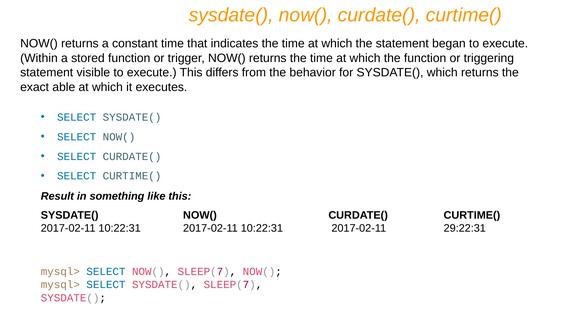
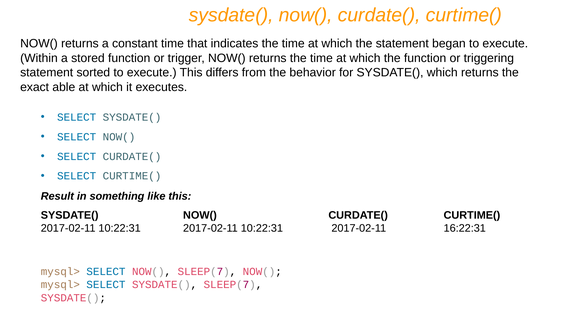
visible: visible -> sorted (93, 73)
29:22:31: 29:22:31 -> 16:22:31 (465, 228)
